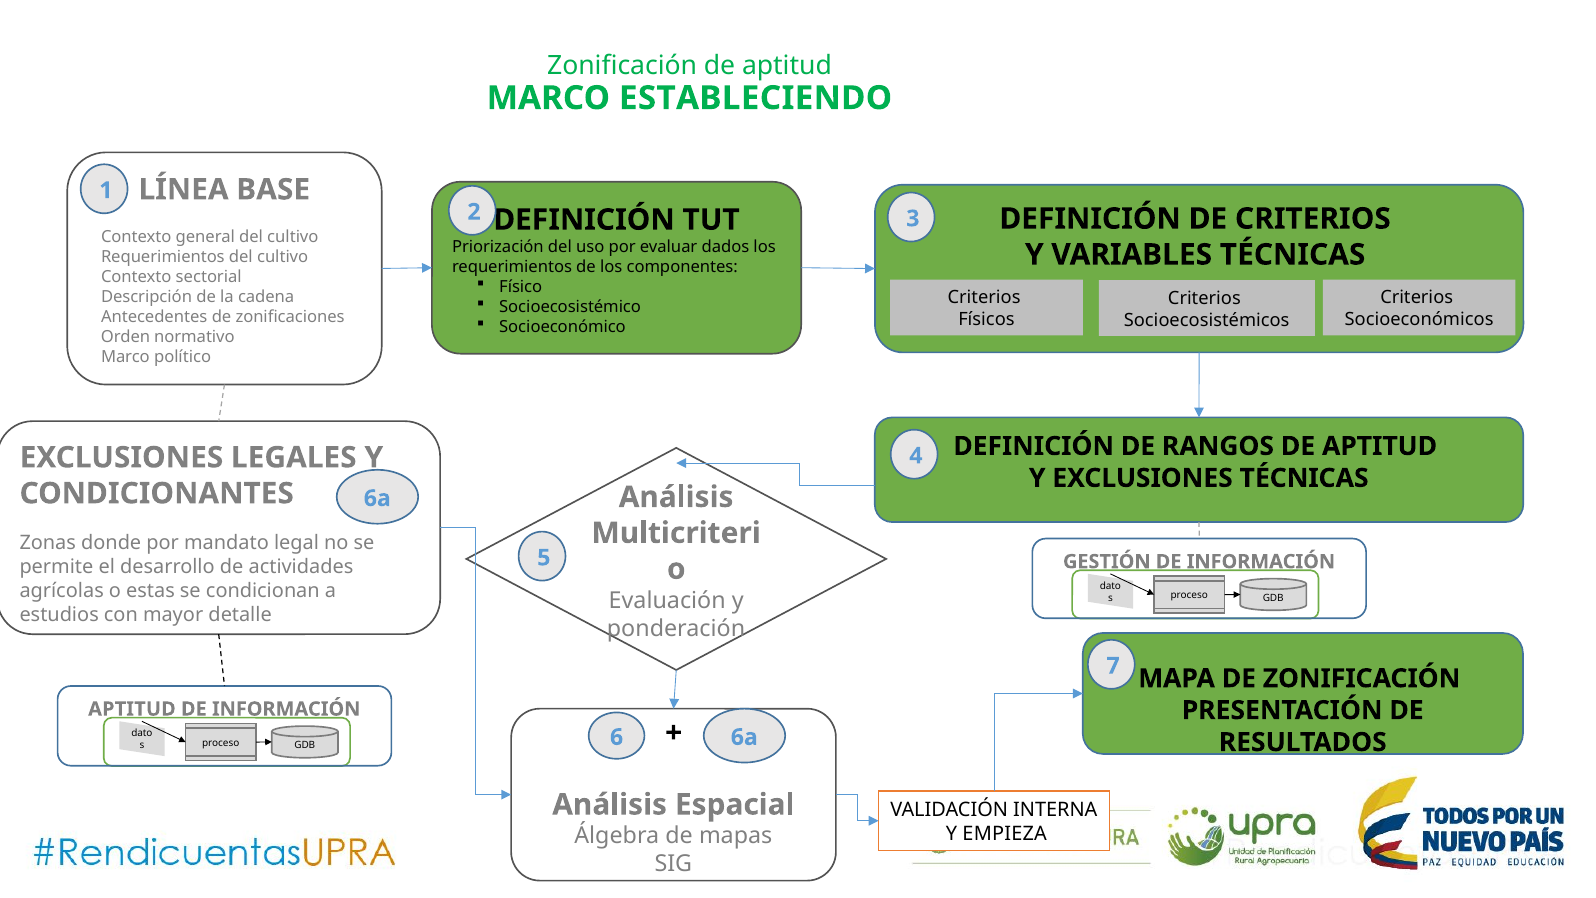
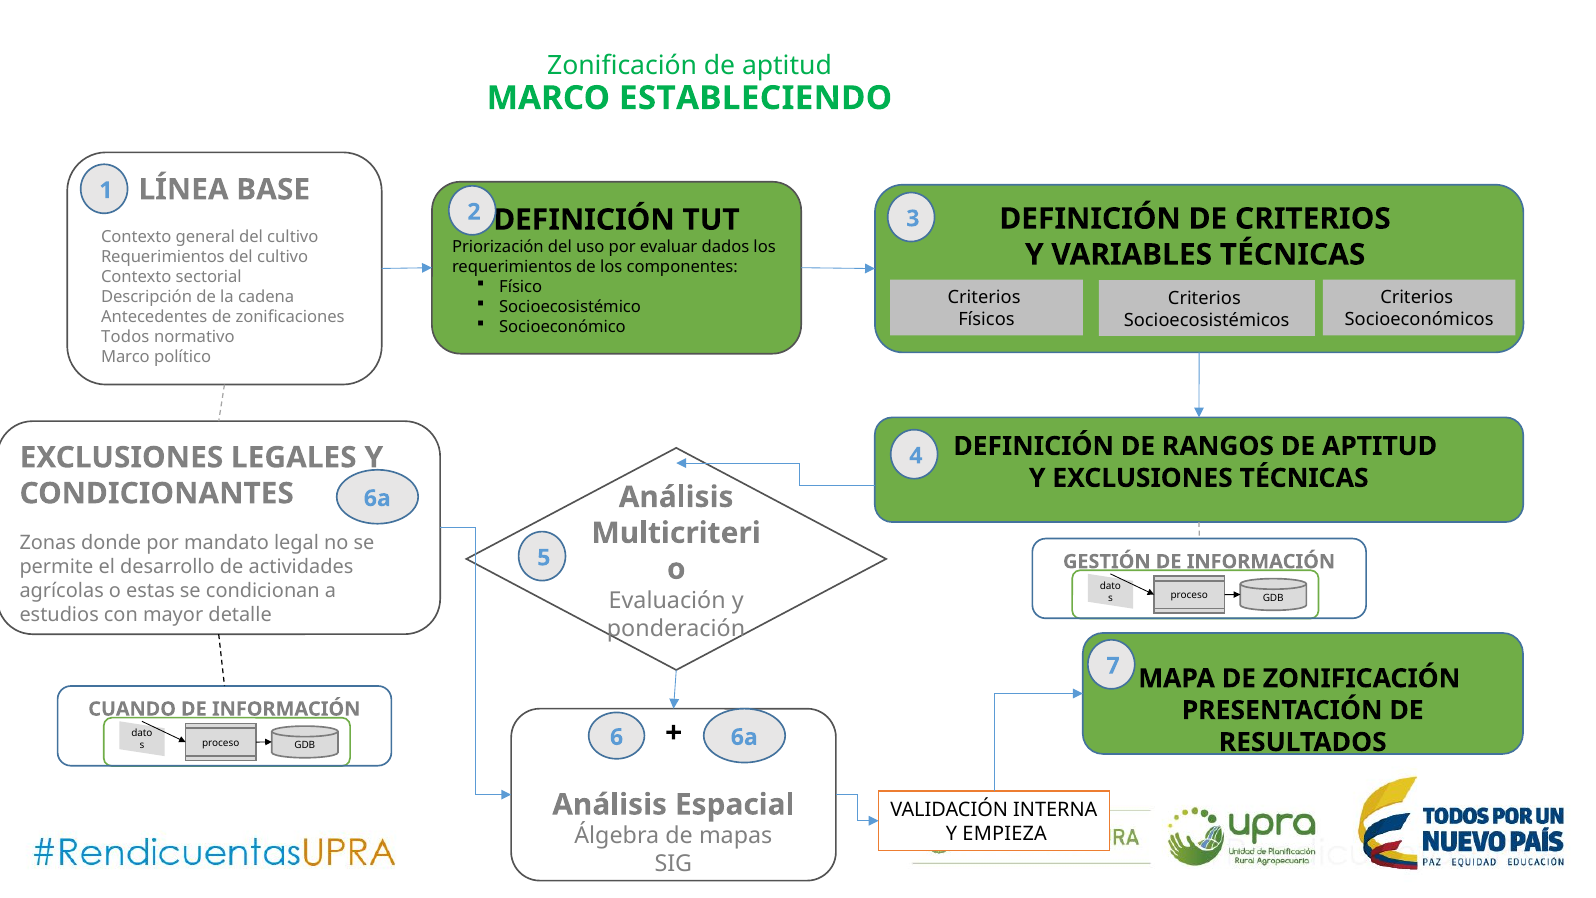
Orden: Orden -> Todos (125, 336)
APTITUD: APTITUD -> CUANDO (132, 709)
